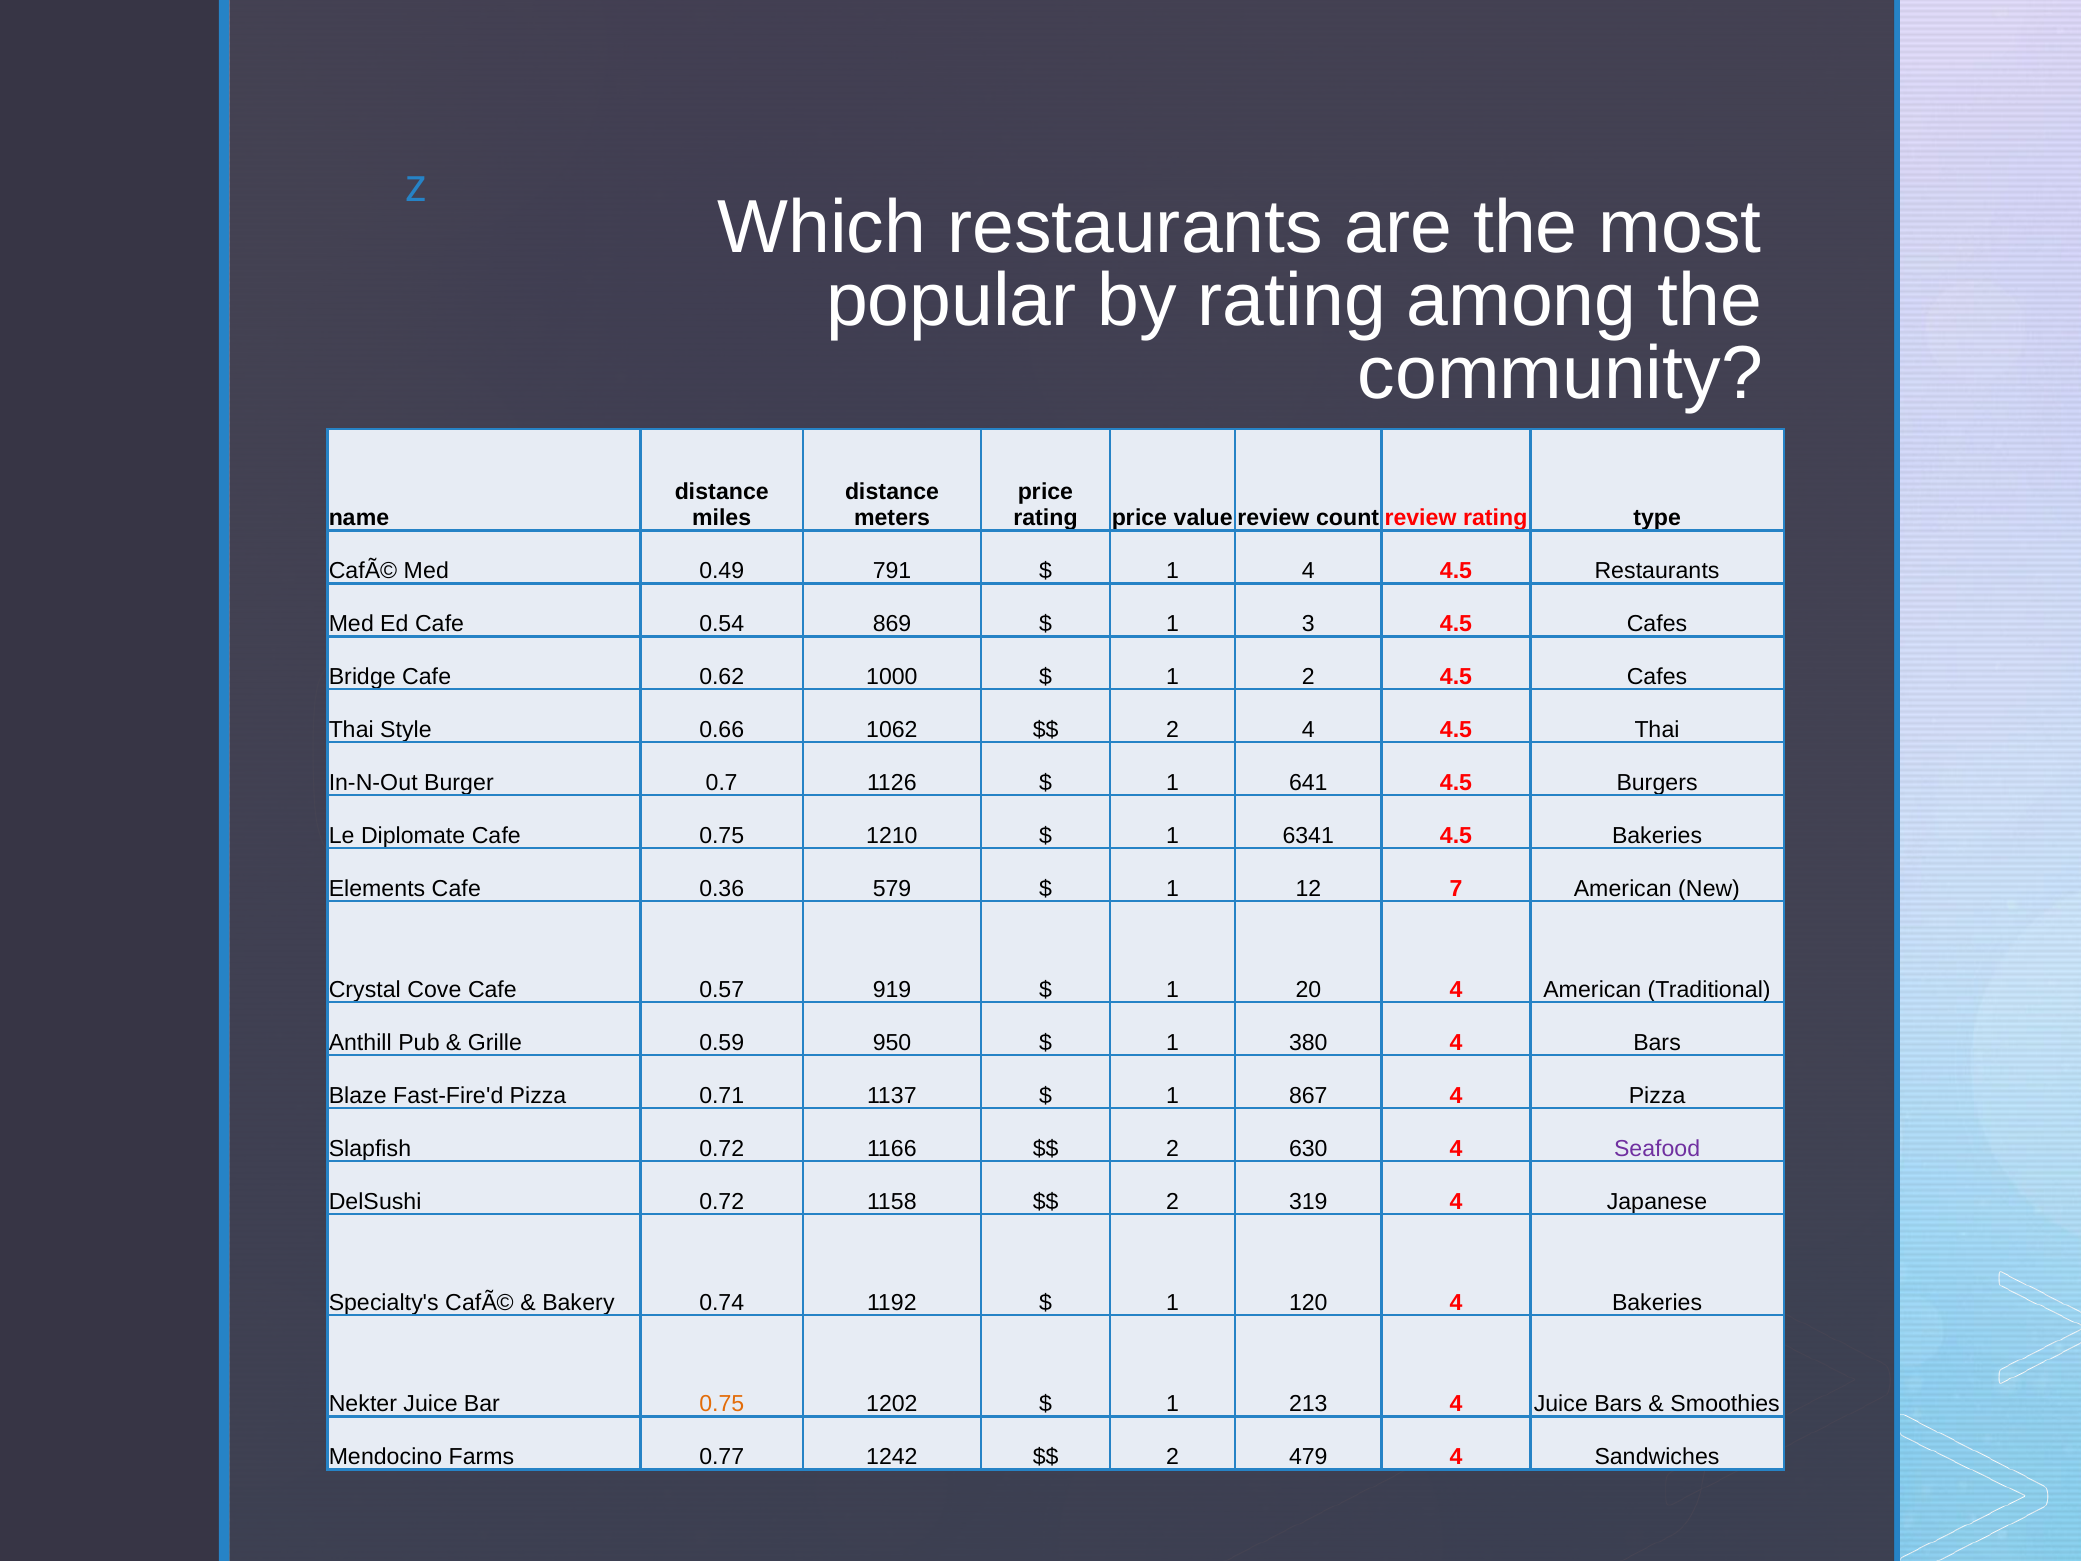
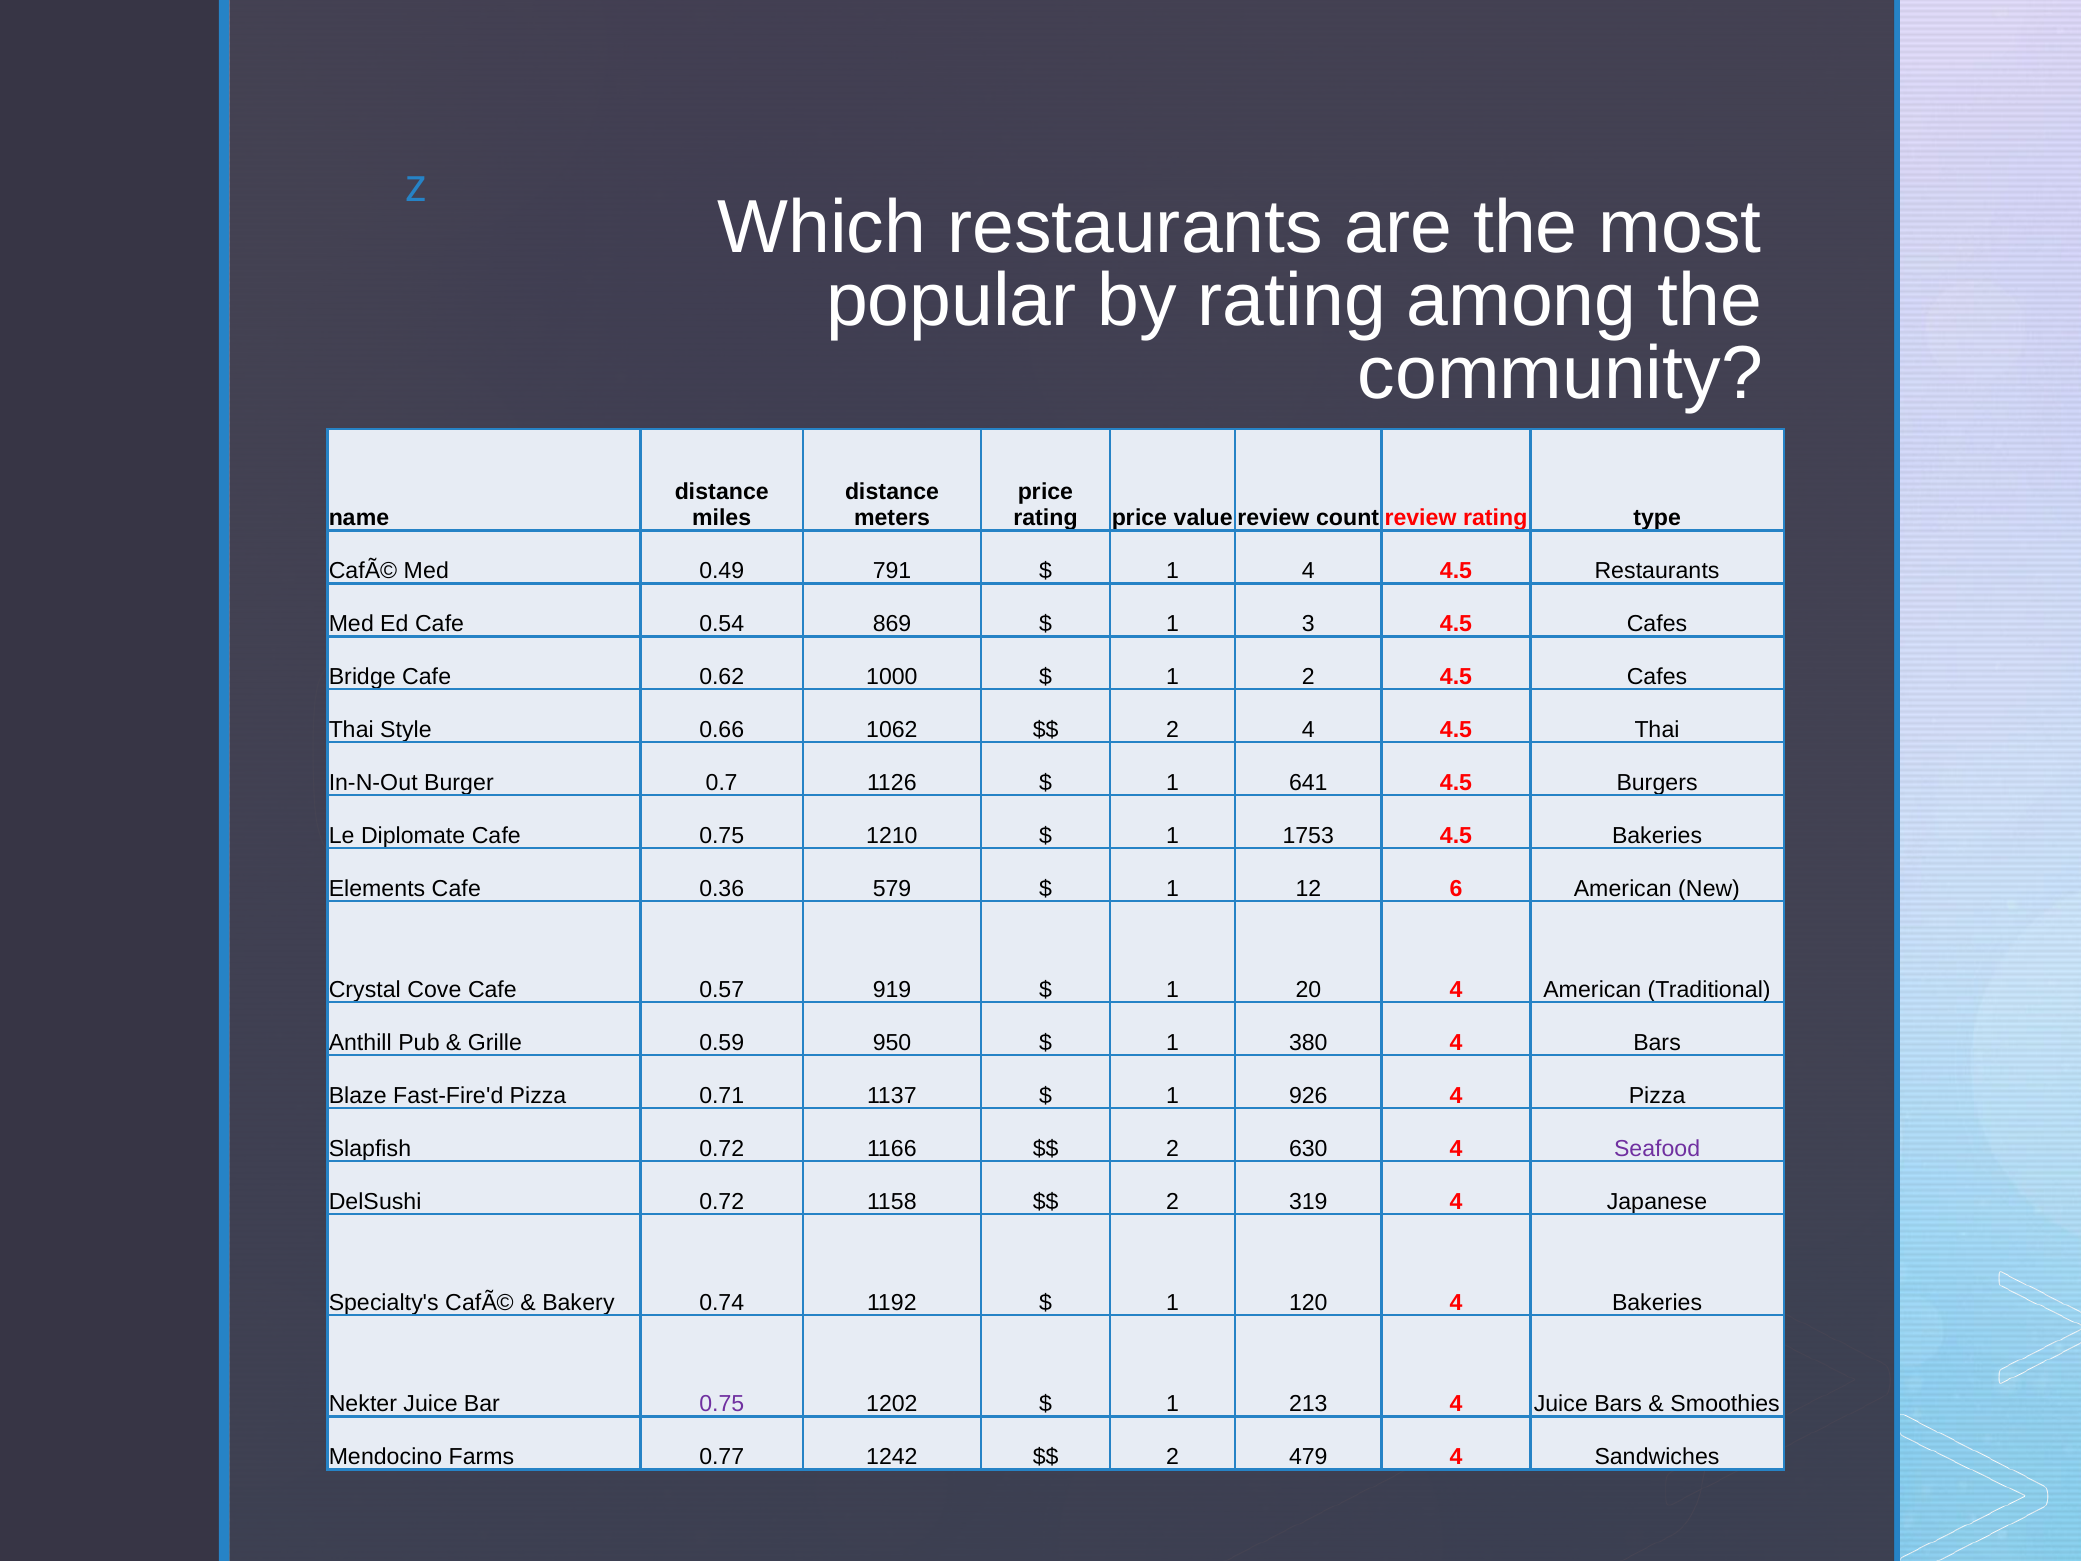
6341: 6341 -> 1753 (1308, 835)
7: 7 -> 6 (1456, 888)
867: 867 -> 926 (1308, 1095)
0.75 colour: orange -> purple (722, 1404)
